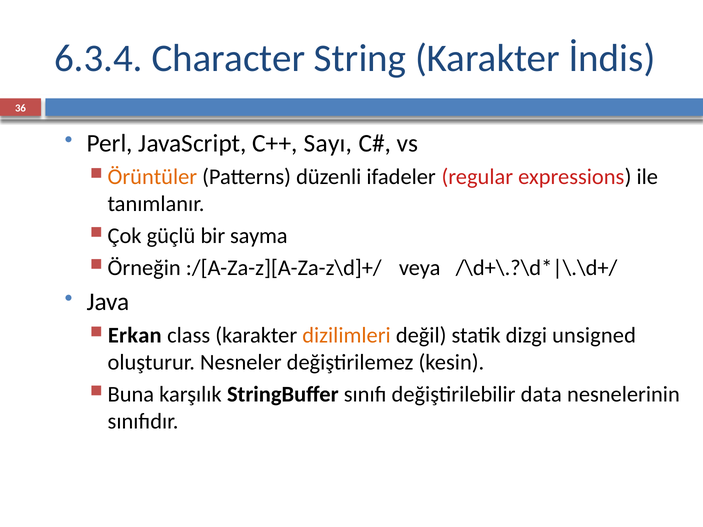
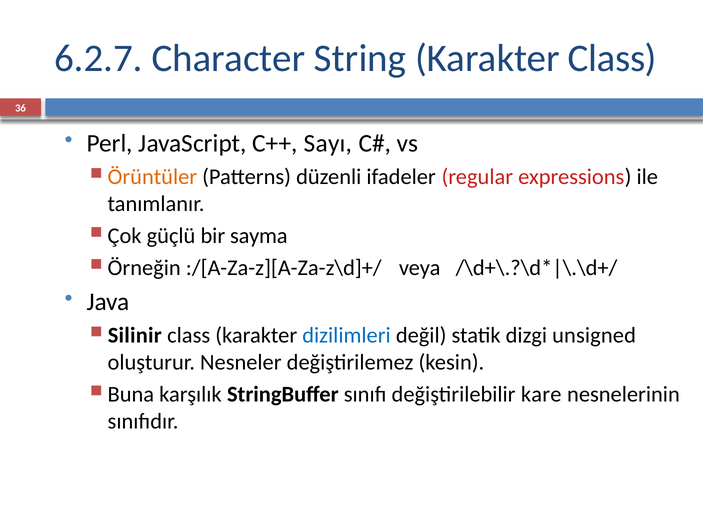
6.3.4: 6.3.4 -> 6.2.7 (98, 58)
Karakter İndis: İndis -> Class (612, 58)
Erkan: Erkan -> Silinir (135, 336)
dizilimleri colour: orange -> blue (347, 336)
data: data -> kare (541, 394)
